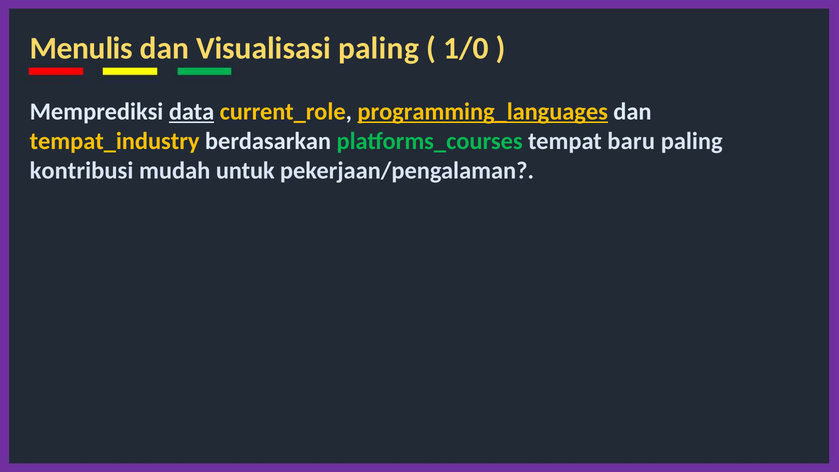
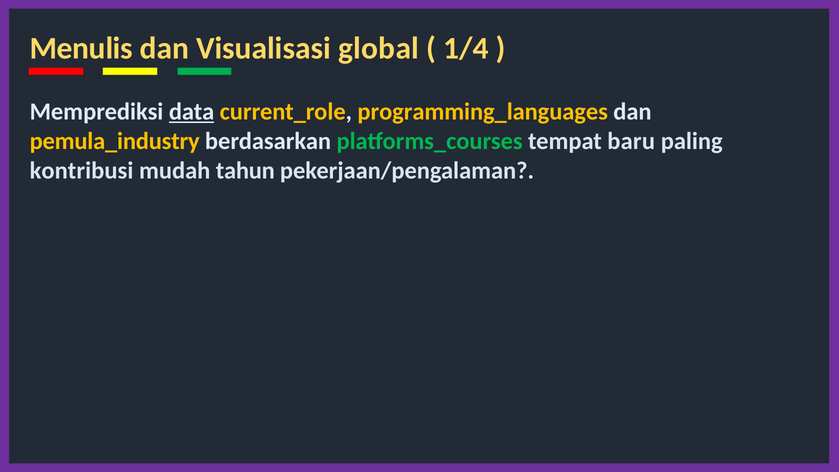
Visualisasi paling: paling -> global (379, 49)
1/0: 1/0 -> 1/4 (466, 49)
programming_languages underline: present -> none (483, 112)
tempat_industry: tempat_industry -> pemula_industry (115, 141)
untuk: untuk -> tahun (245, 170)
